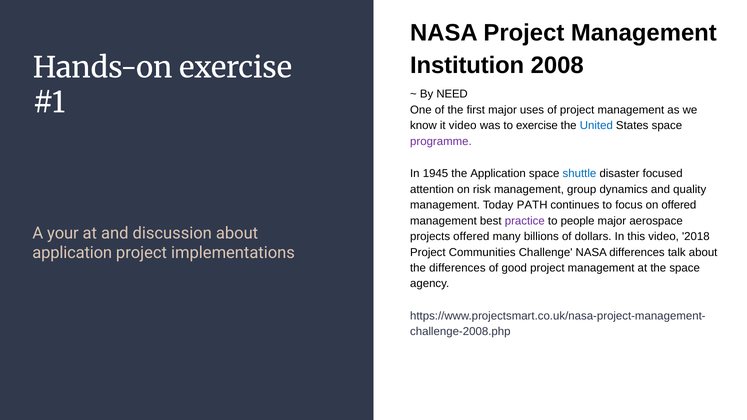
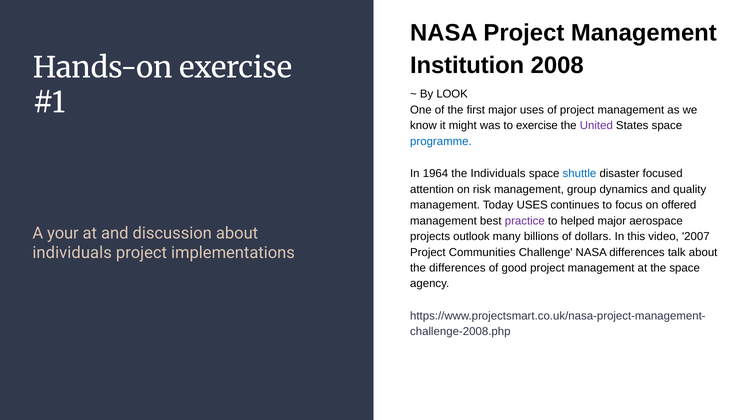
NEED: NEED -> LOOK (452, 94)
it video: video -> might (463, 126)
United colour: blue -> purple (596, 126)
programme colour: purple -> blue (441, 141)
1945: 1945 -> 1964 (435, 174)
the Application: Application -> Individuals (498, 174)
Today PATH: PATH -> USES (532, 205)
people: people -> helped (578, 221)
projects offered: offered -> outlook (471, 237)
2018: 2018 -> 2007 (696, 237)
application: application -> individuals (72, 253)
